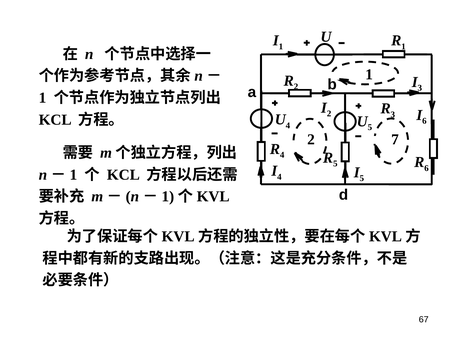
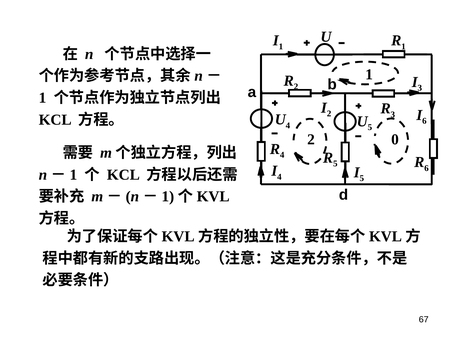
7: 7 -> 0 (395, 140)
